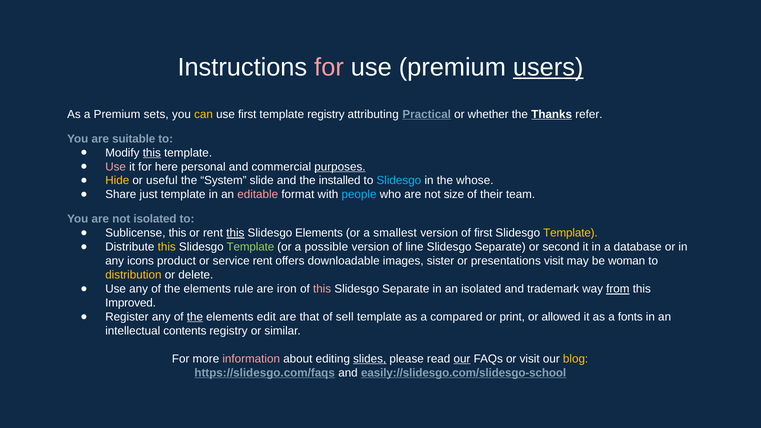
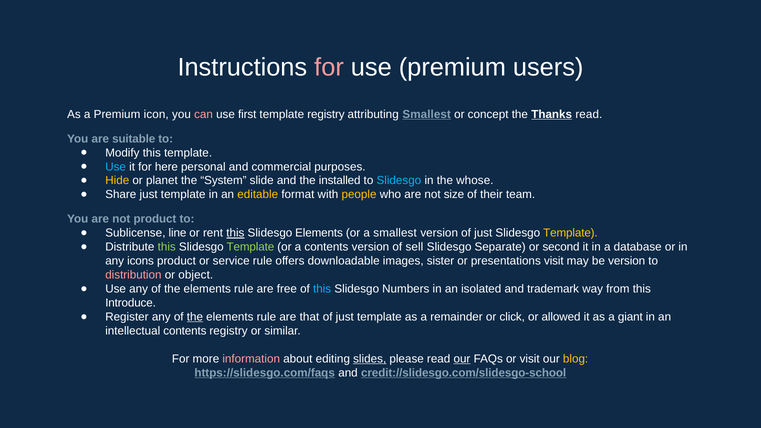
users underline: present -> none (548, 67)
sets: sets -> icon (156, 114)
can colour: yellow -> pink (204, 114)
attributing Practical: Practical -> Smallest (427, 114)
whether: whether -> concept (488, 114)
Thanks refer: refer -> read (589, 114)
this underline: present -> none (152, 153)
Use colour: pink -> light blue (116, 167)
purposes underline: present -> none (340, 167)
useful: useful -> planet (162, 181)
editable colour: pink -> yellow (258, 195)
people colour: light blue -> yellow (359, 195)
not isolated: isolated -> product (155, 219)
Sublicense this: this -> line (177, 233)
version of first: first -> just (483, 233)
this colour: yellow -> light green (167, 247)
a possible: possible -> contents (326, 247)
line: line -> sell (414, 247)
service rent: rent -> rule (263, 261)
be woman: woman -> version (627, 261)
distribution colour: yellow -> pink (133, 275)
delete: delete -> object (196, 275)
iron: iron -> free (287, 289)
this colour: pink -> light blue (322, 289)
Separate: Separate -> Numbers (406, 289)
from underline: present -> none (618, 289)
Improved: Improved -> Introduce (131, 303)
edit: edit -> rule (266, 317)
sell: sell -> just (345, 317)
compared: compared -> remainder (456, 317)
print: print -> click (512, 317)
fonts: fonts -> giant (630, 317)
easily://slidesgo.com/slidesgo-school: easily://slidesgo.com/slidesgo-school -> credit://slidesgo.com/slidesgo-school (464, 373)
